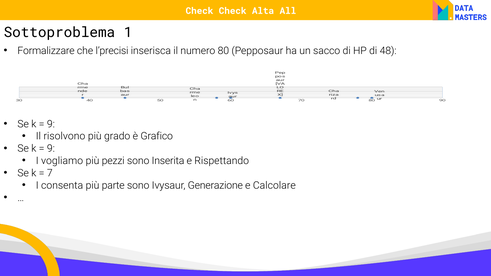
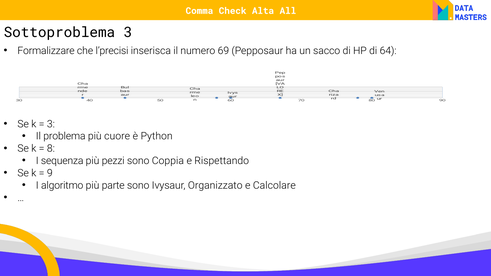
Check: Check -> Comma (199, 11)
Sottoproblema 1: 1 -> 3 (128, 32)
numero 80: 80 -> 69 (223, 51)
48: 48 -> 64 (388, 51)
9: 9 -> 3 (51, 124)
risolvono: risolvono -> problema (64, 136)
grado: grado -> cuore (117, 136)
Grafico: Grafico -> Python (157, 136)
9: 9 -> 8 (51, 149)
vogliamo: vogliamo -> sequenza (62, 161)
Inserita: Inserita -> Coppia (168, 161)
7: 7 -> 9 (50, 173)
consenta: consenta -> algoritmo (62, 186)
Generazione: Generazione -> Organizzato (215, 186)
